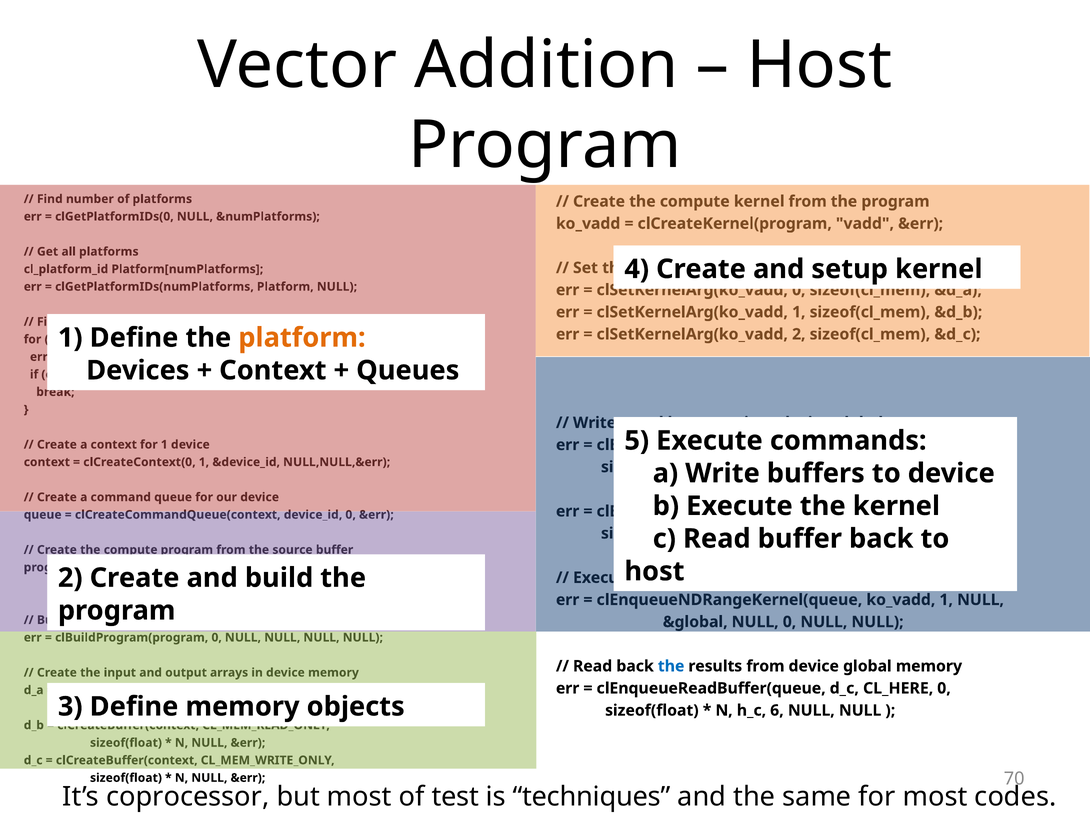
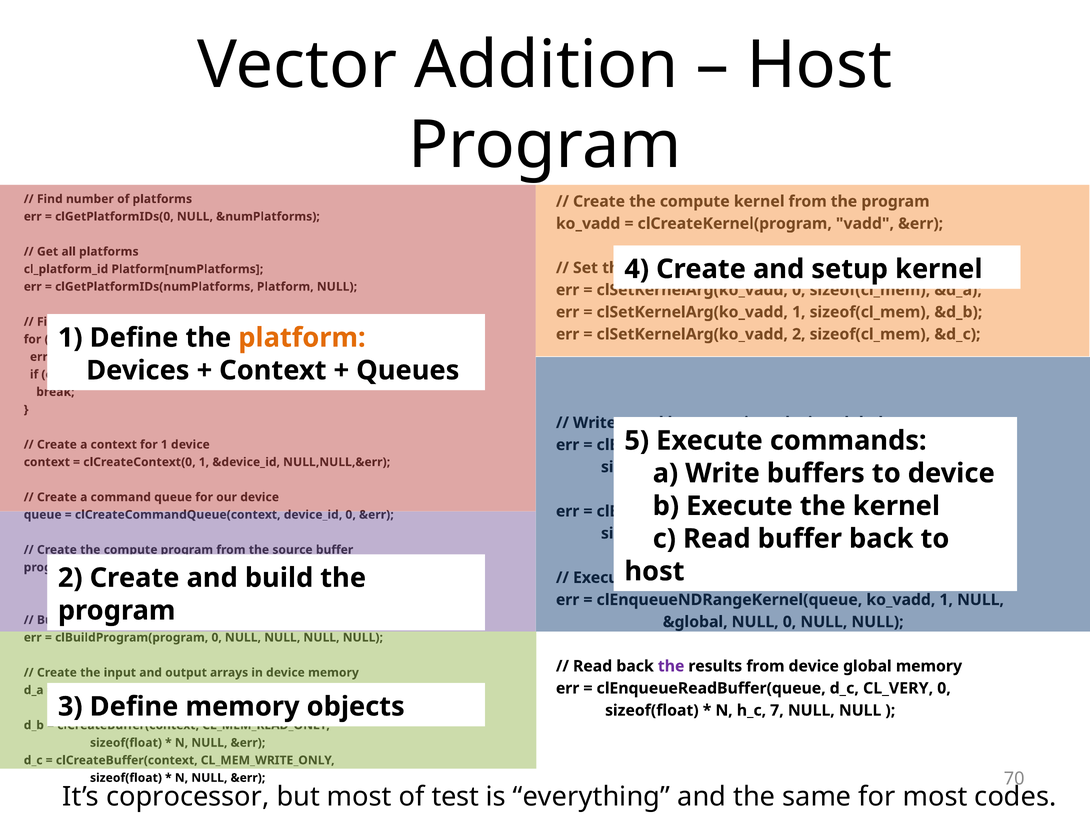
the colour: blue -> purple (671, 667)
CL_HERE: CL_HERE -> CL_VERY (898, 689)
6: 6 -> 7 (777, 711)
techniques: techniques -> everything (591, 797)
